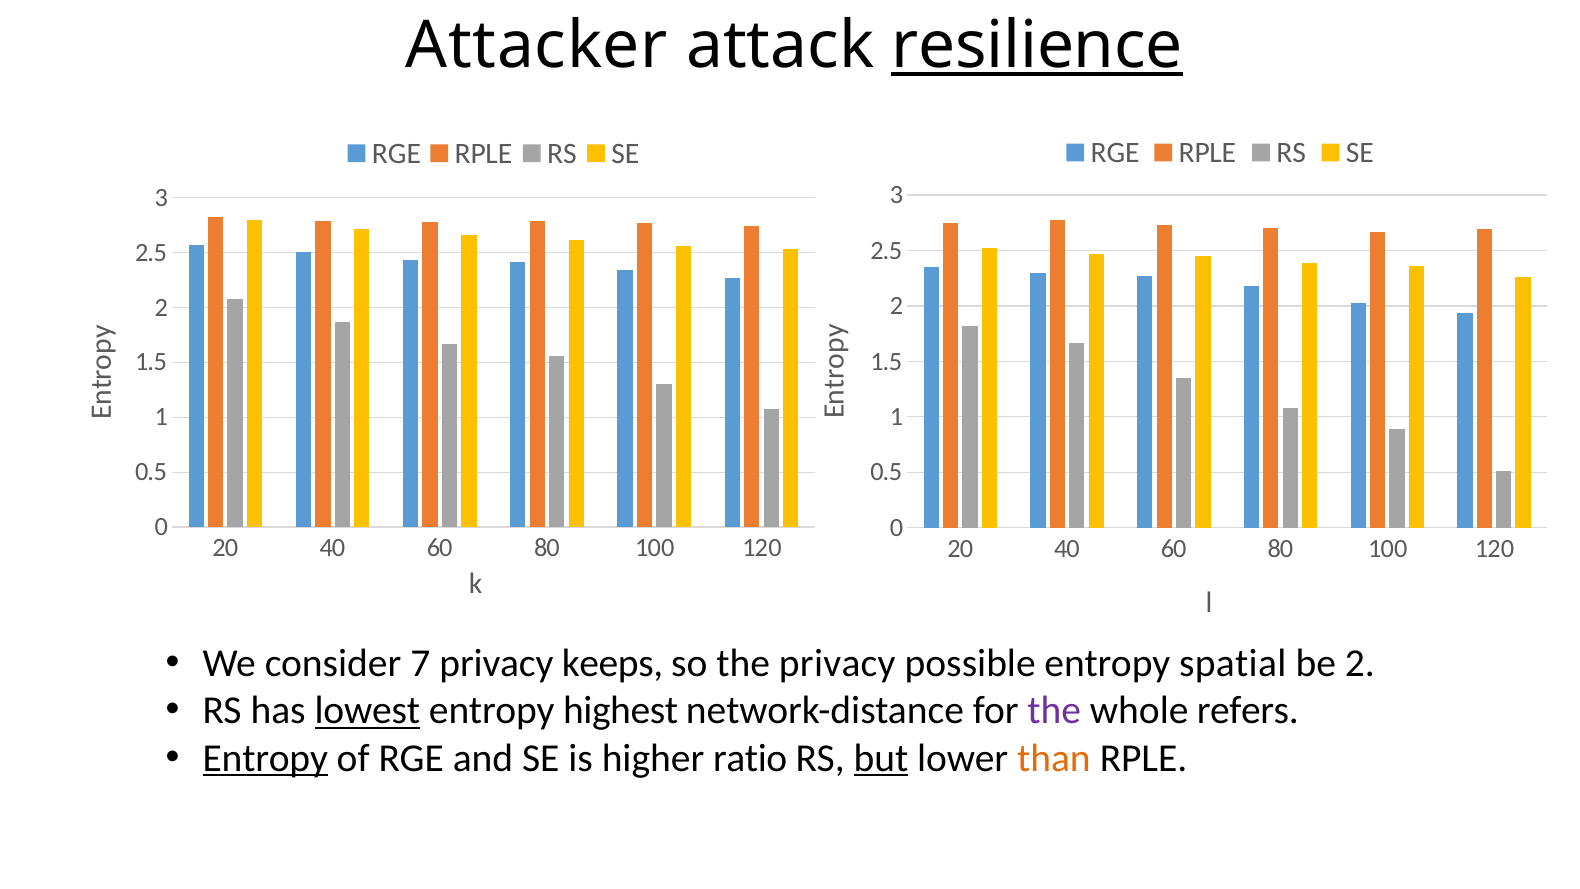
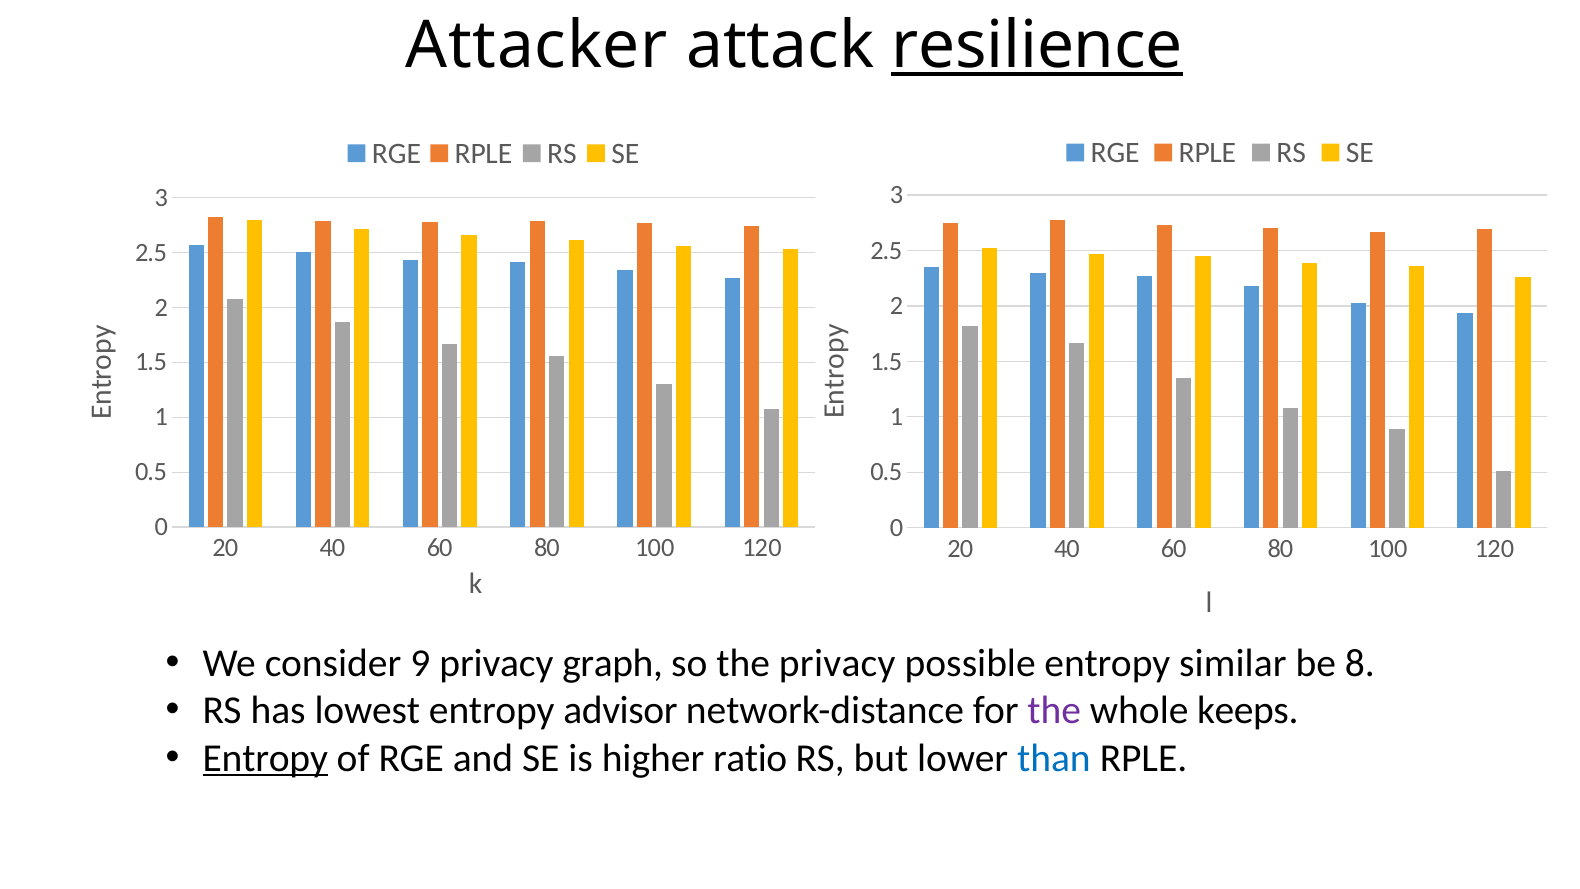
7: 7 -> 9 (420, 663)
keeps: keeps -> graph (613, 663)
spatial: spatial -> similar (1233, 663)
be 2: 2 -> 8 (1360, 663)
lowest underline: present -> none (367, 711)
highest: highest -> advisor (621, 711)
refers: refers -> keeps (1248, 711)
but underline: present -> none (881, 758)
than colour: orange -> blue (1054, 758)
